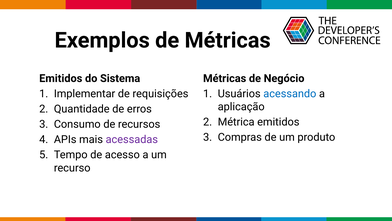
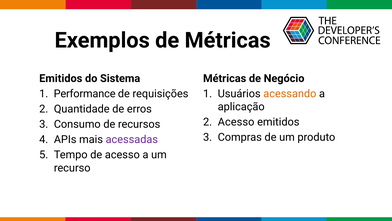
Implementar: Implementar -> Performance (85, 93)
acessando colour: blue -> orange (290, 93)
Métrica: Métrica -> Acesso (236, 122)
